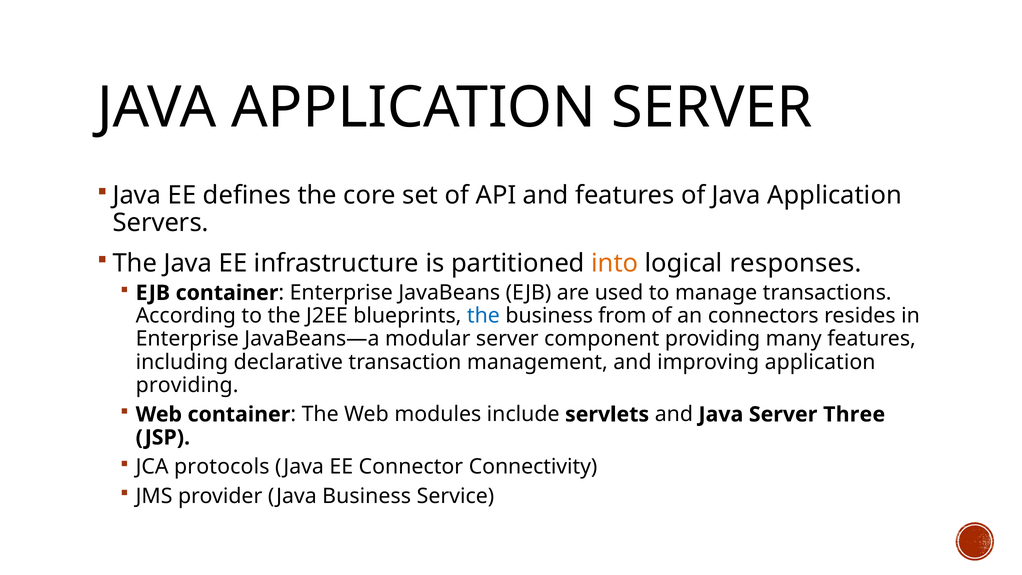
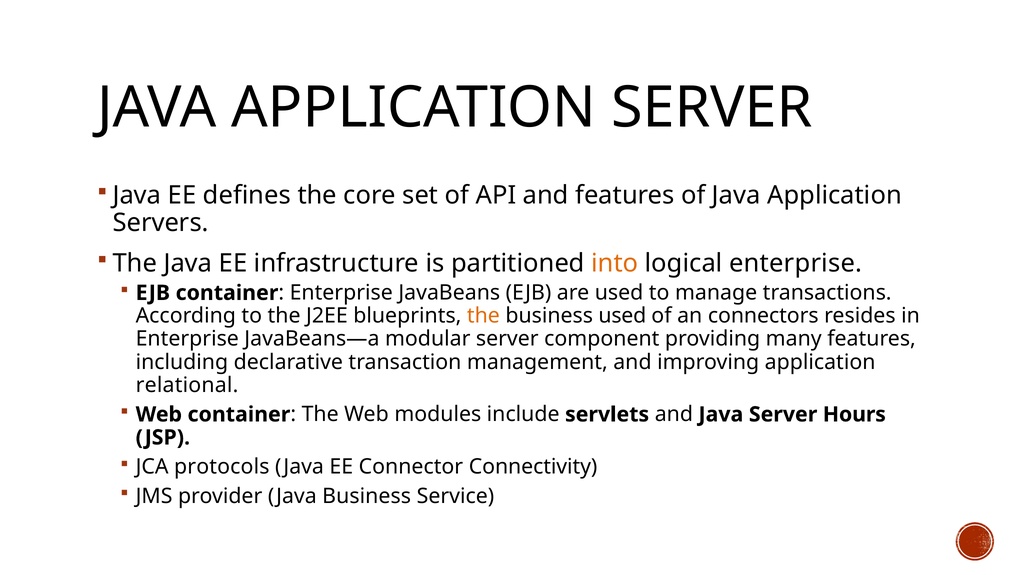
logical responses: responses -> enterprise (796, 263)
the colour: blue -> orange (483, 316)
business from: from -> used (622, 316)
providing: providing -> relational (187, 385)
Three: Three -> Hours (854, 414)
